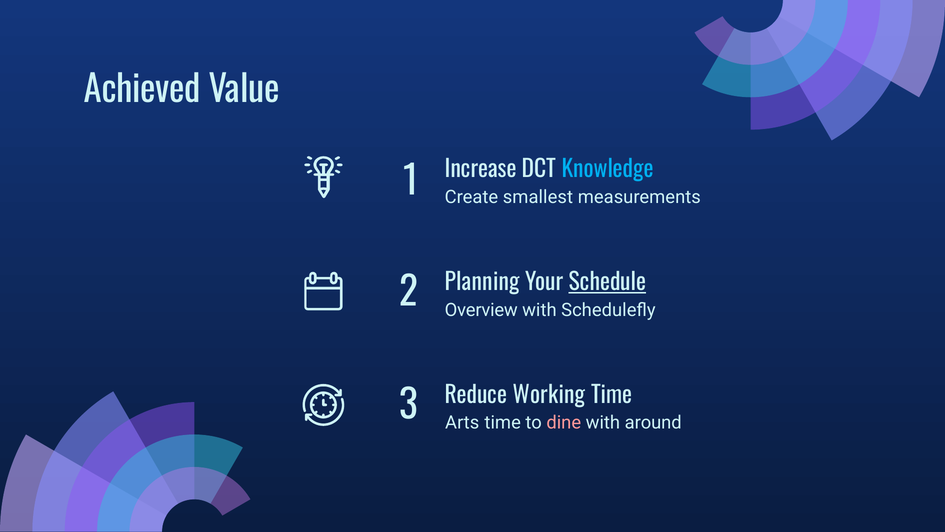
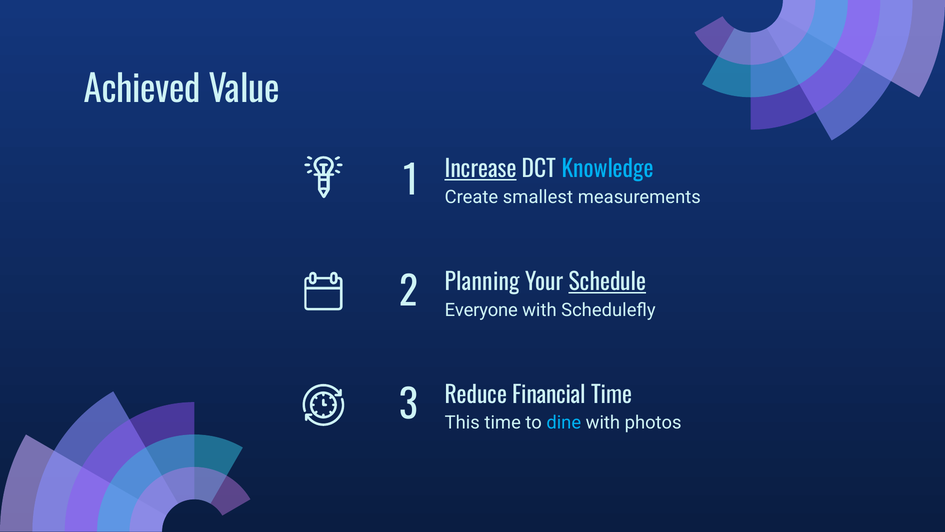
Increase underline: none -> present (481, 170)
Overview: Overview -> Everyone (481, 310)
Working: Working -> Financial (549, 395)
Arts: Arts -> This (462, 422)
dine colour: pink -> light blue (564, 422)
around: around -> photos (653, 422)
